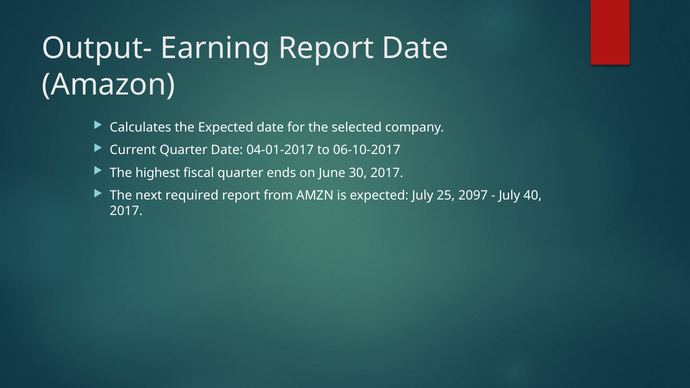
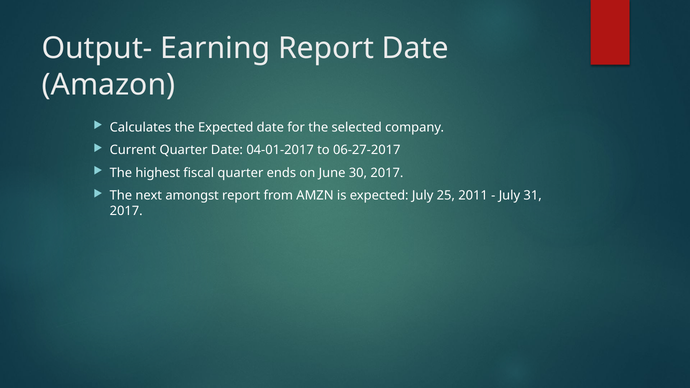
06-10-2017: 06-10-2017 -> 06-27-2017 (367, 150)
required: required -> amongst (192, 196)
2097: 2097 -> 2011 (473, 196)
40: 40 -> 31 (533, 196)
